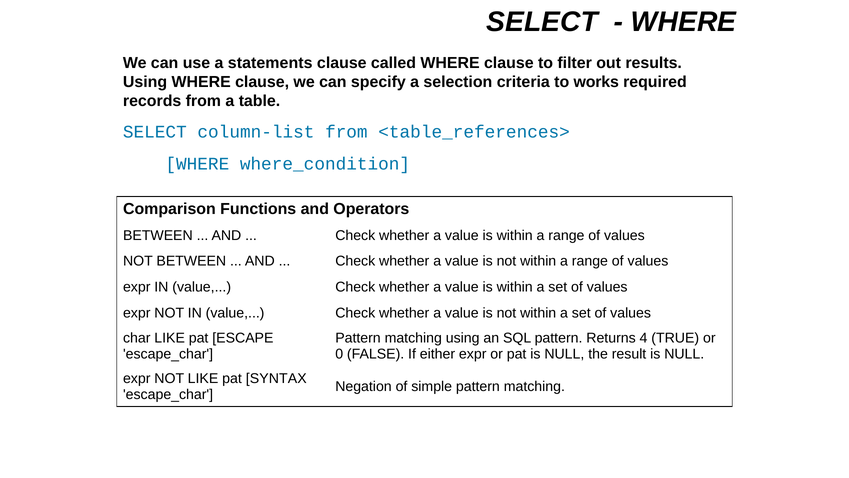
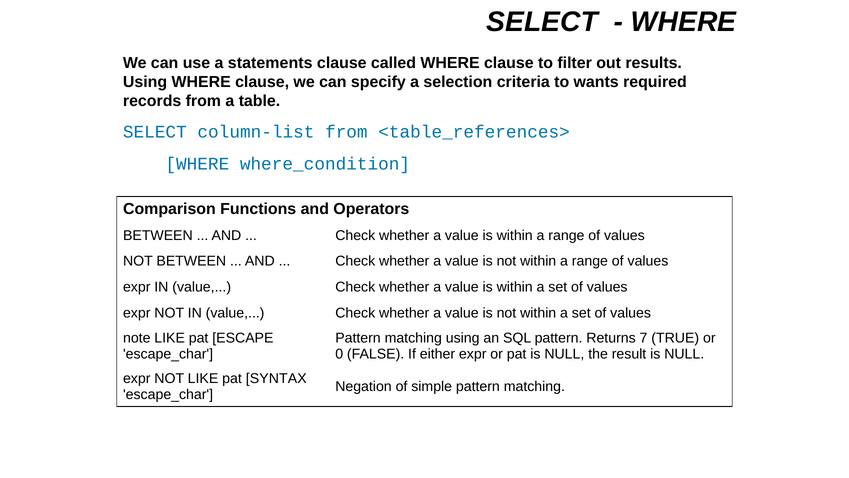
works: works -> wants (596, 82)
char: char -> note (137, 338)
4: 4 -> 7 (643, 338)
